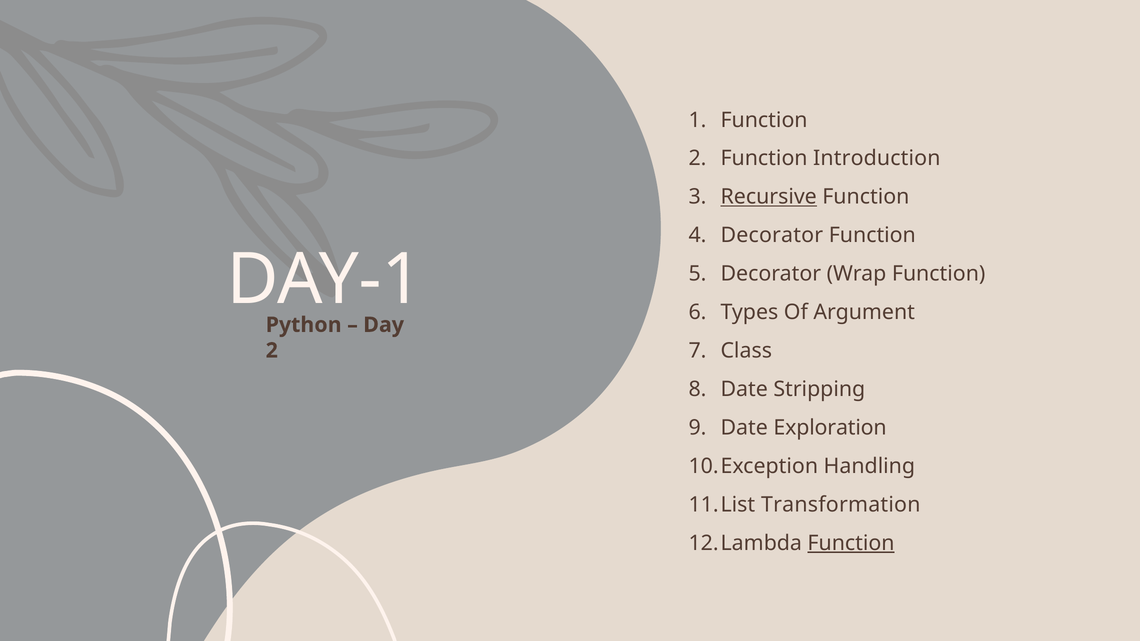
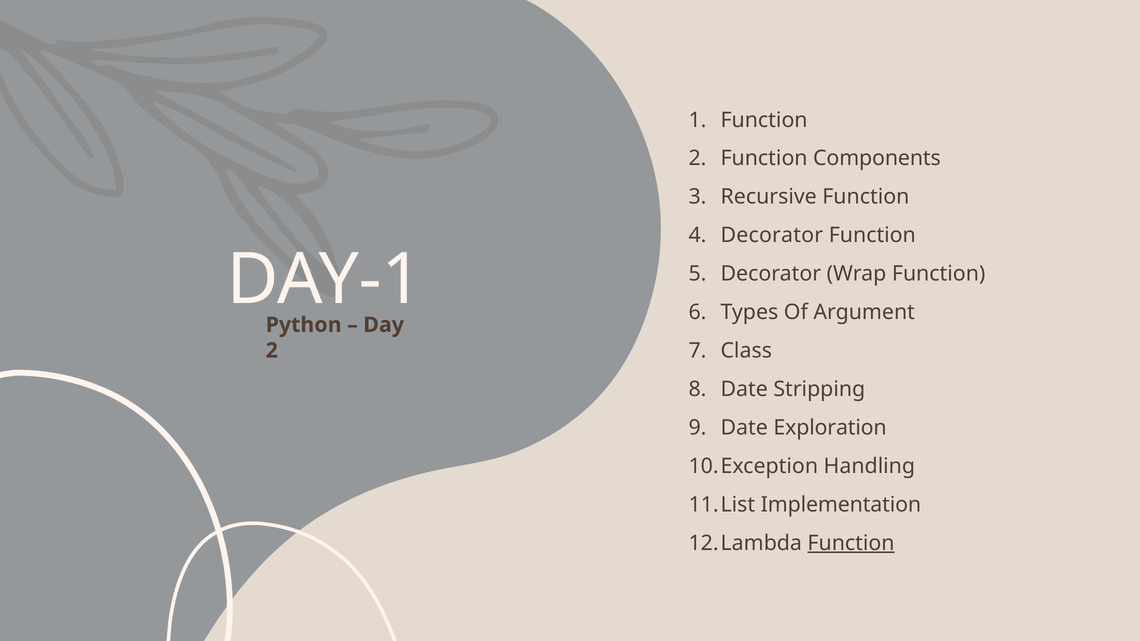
Introduction: Introduction -> Components (877, 158)
Recursive underline: present -> none (769, 197)
Transformation: Transformation -> Implementation (841, 505)
